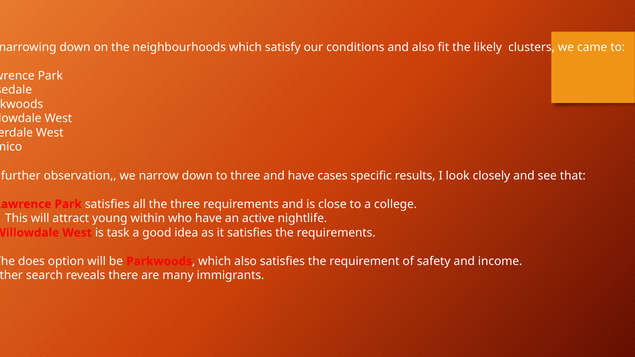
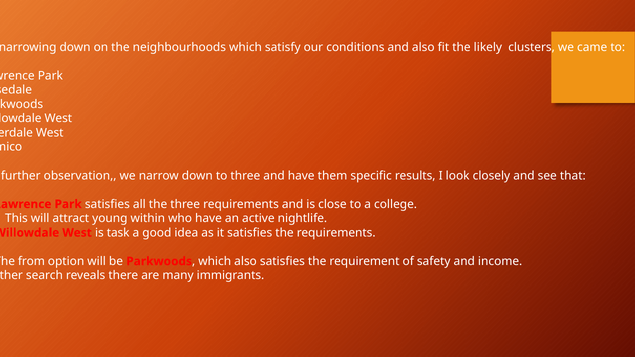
cases: cases -> them (332, 176)
does: does -> from (31, 261)
